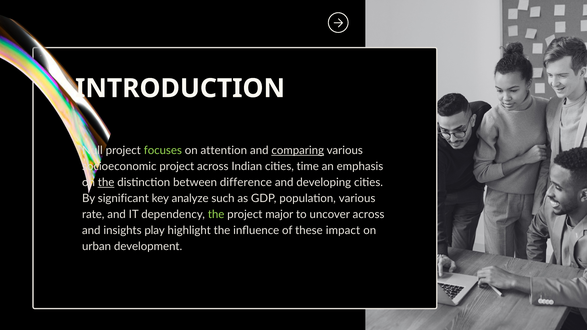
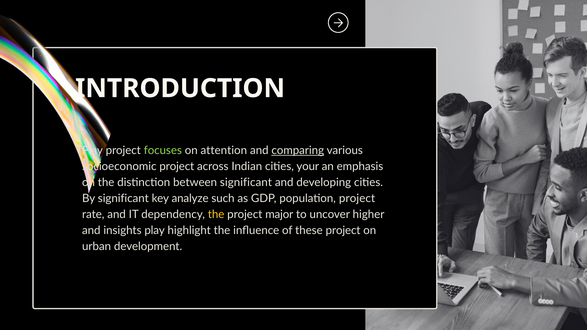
Null: Null -> Play (92, 150)
time: time -> your (308, 166)
the underline: present -> none (106, 182)
between difference: difference -> significant (246, 182)
population various: various -> project (357, 199)
the colour: light green -> yellow (216, 215)
uncover across: across -> higher (369, 215)
these impact: impact -> project (343, 231)
